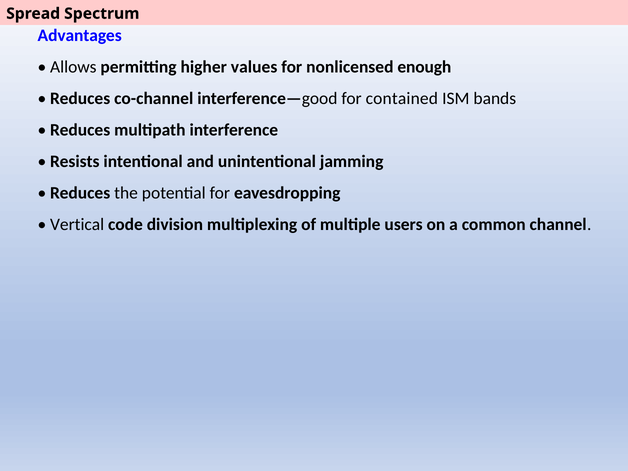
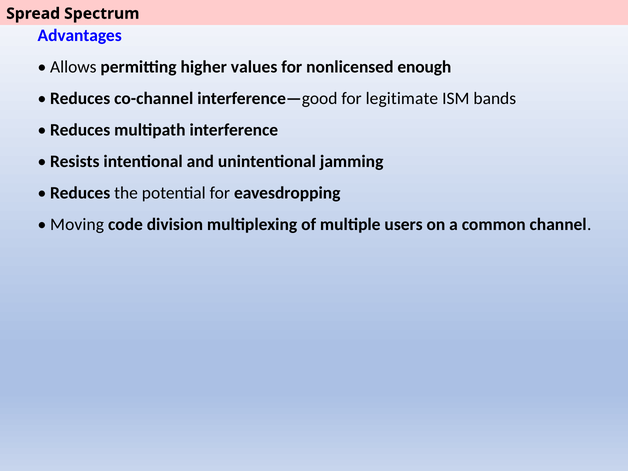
contained: contained -> legitimate (402, 99)
Vertical: Vertical -> Moving (77, 224)
